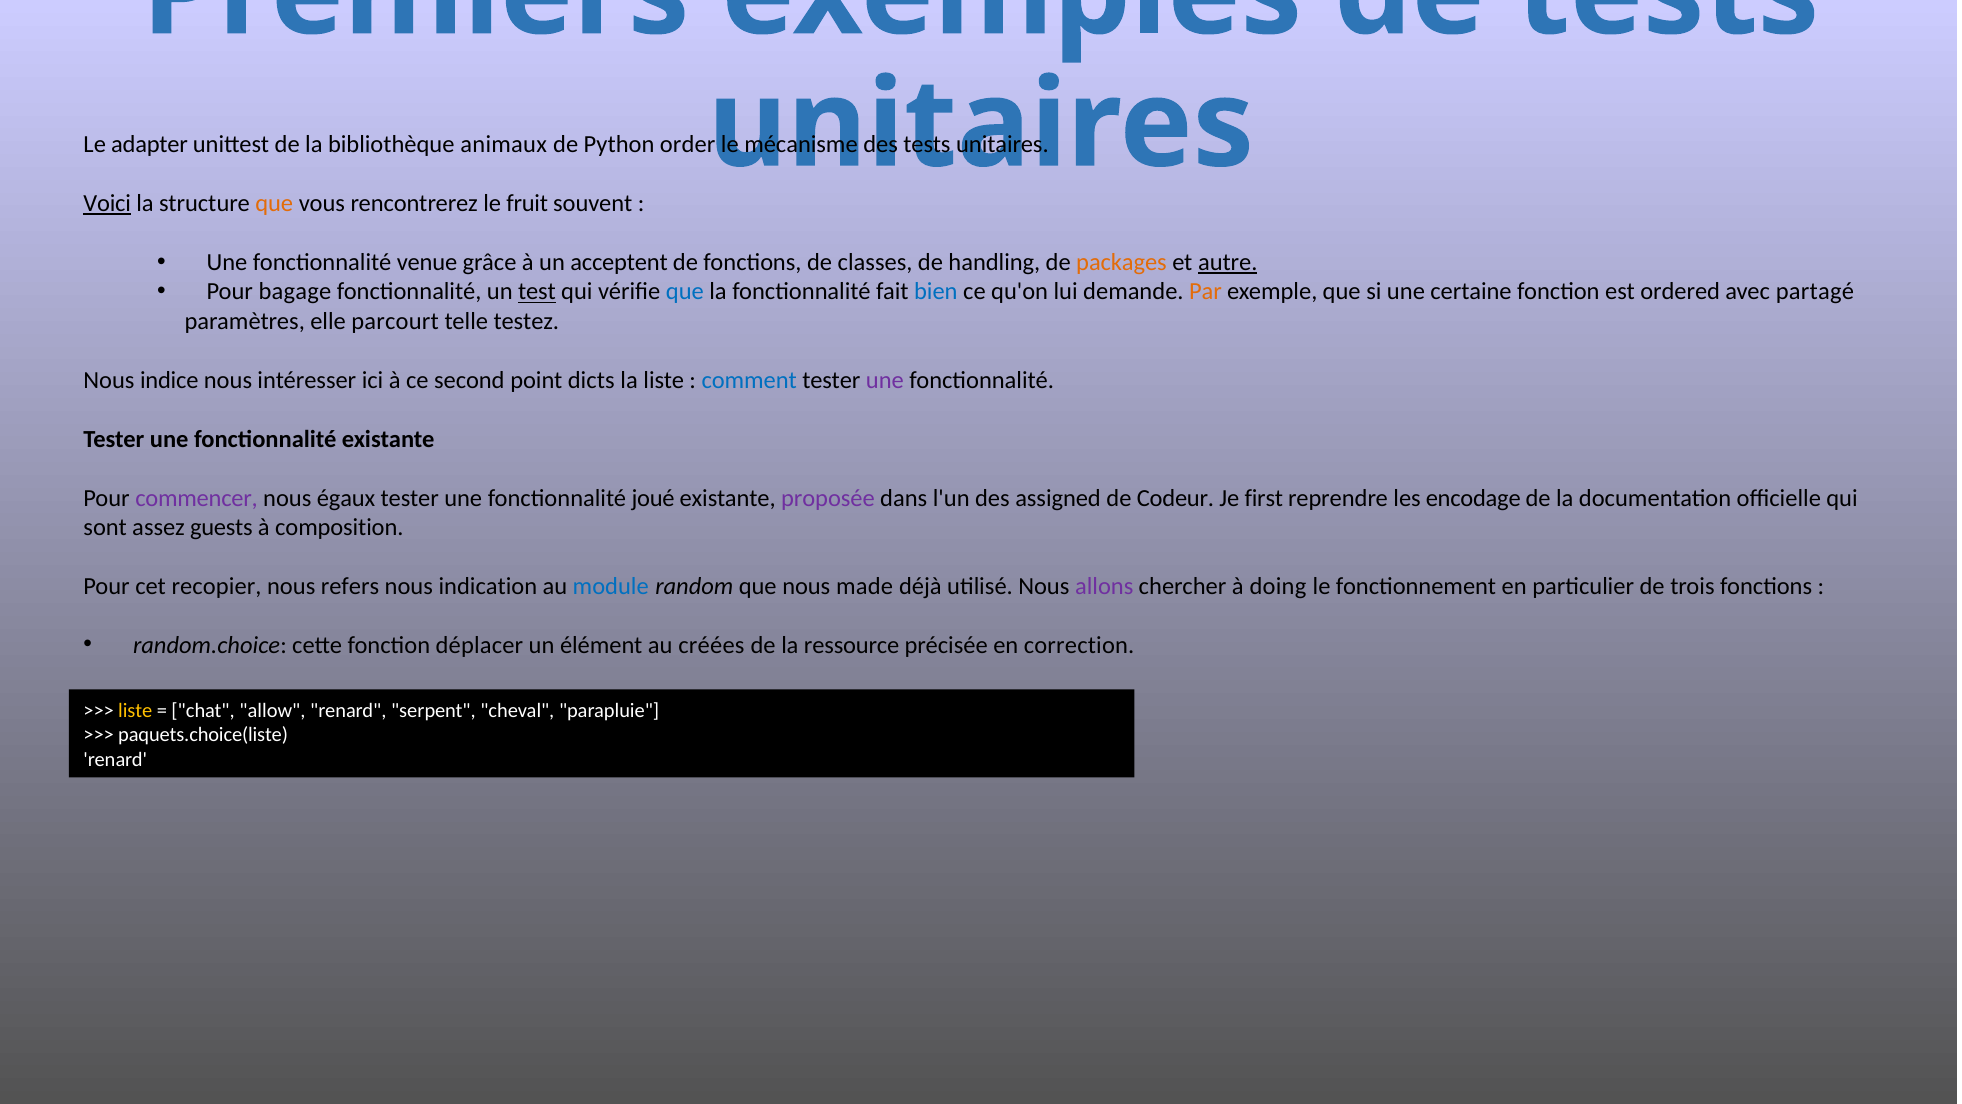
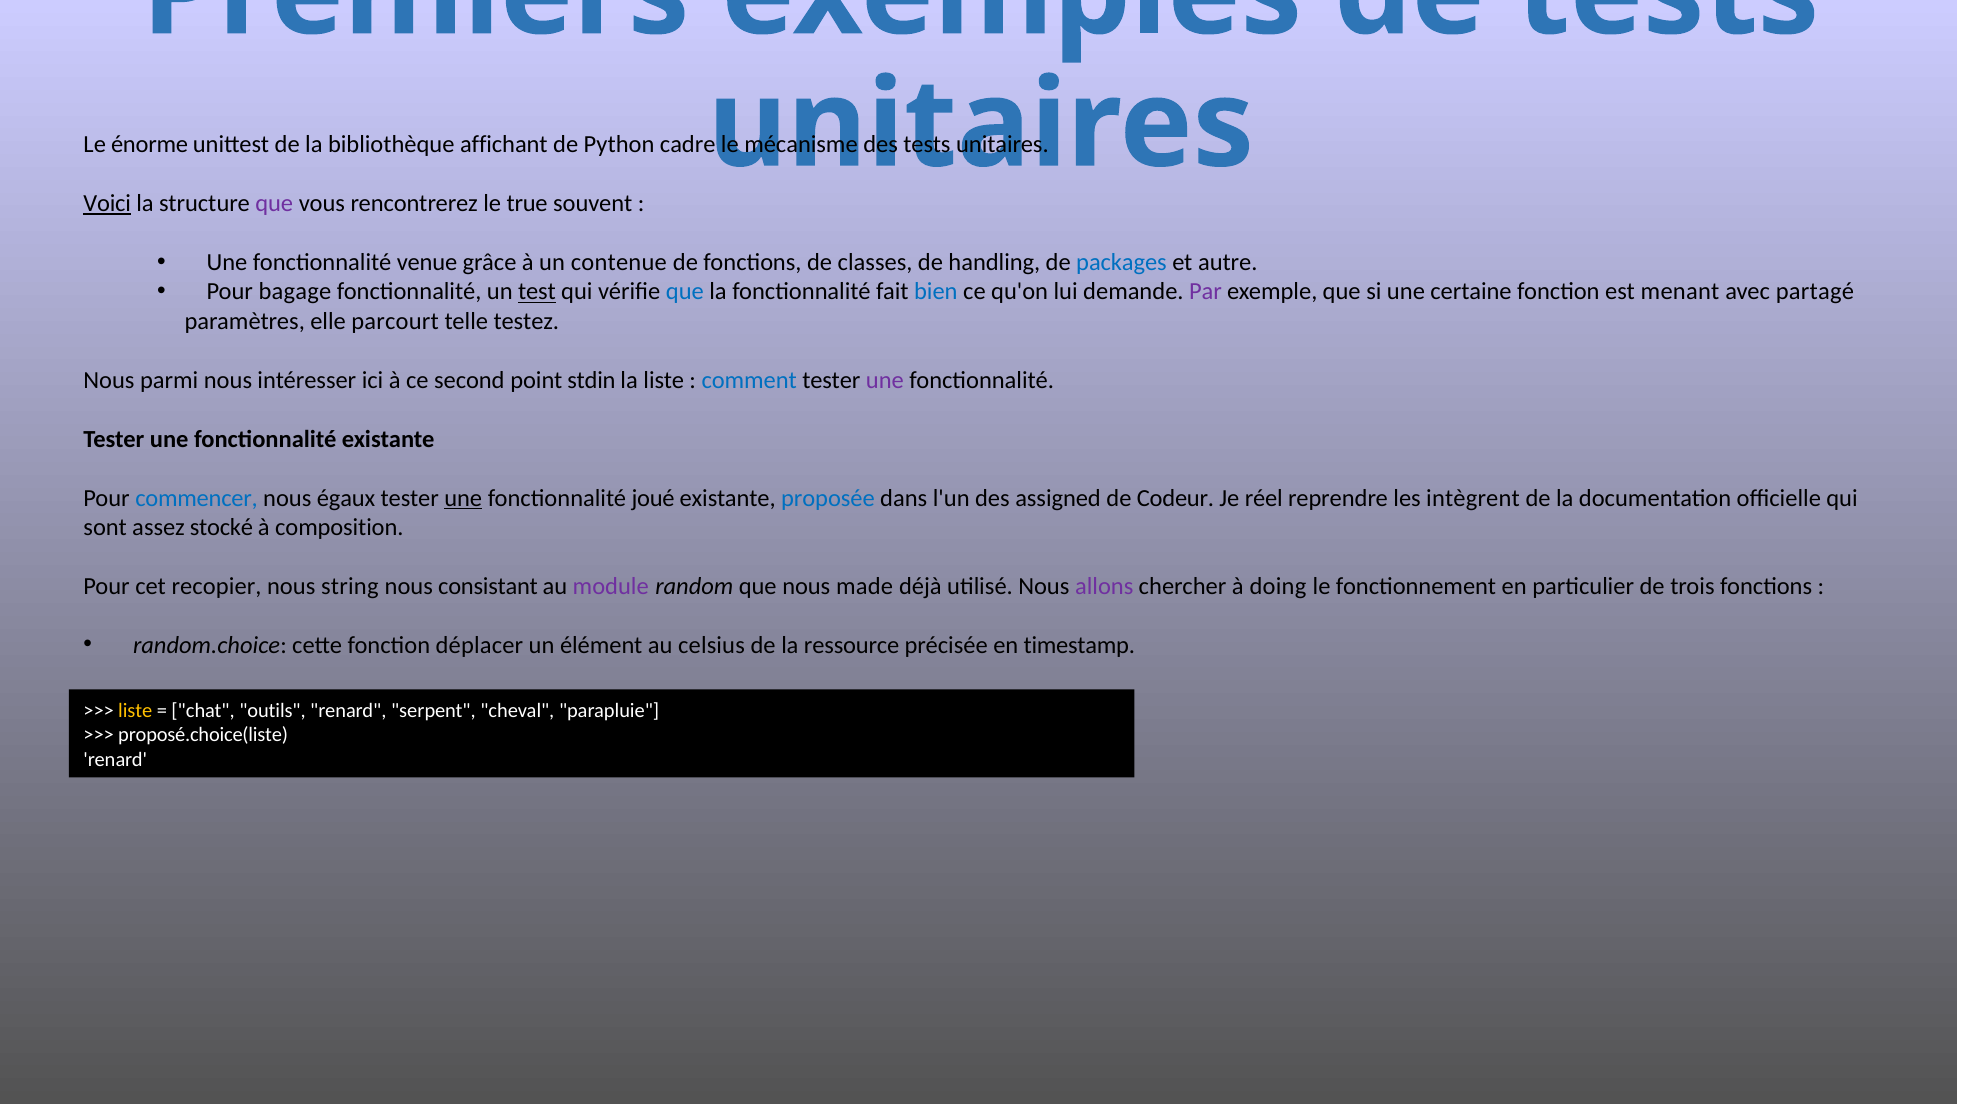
adapter: adapter -> énorme (150, 145)
animaux: animaux -> affichant (504, 145)
order: order -> cadre (688, 145)
que colour: orange -> purple (274, 203)
fruit: fruit -> true (527, 203)
acceptent: acceptent -> contenue (619, 262)
packages colour: orange -> blue (1121, 262)
autre underline: present -> none (1228, 262)
Par colour: orange -> purple (1205, 292)
ordered: ordered -> menant (1680, 292)
indice: indice -> parmi (169, 380)
dicts: dicts -> stdin (591, 380)
commencer colour: purple -> blue (197, 498)
une underline: none -> present (463, 498)
proposée colour: purple -> blue (828, 498)
first: first -> réel (1264, 498)
encodage: encodage -> intègrent (1473, 498)
guests: guests -> stocké (221, 527)
refers: refers -> string (350, 586)
indication: indication -> consistant (488, 586)
module colour: blue -> purple (611, 586)
créées: créées -> celsius (712, 645)
correction: correction -> timestamp (1079, 645)
allow: allow -> outils (272, 710)
paquets.choice(liste: paquets.choice(liste -> proposé.choice(liste (203, 735)
